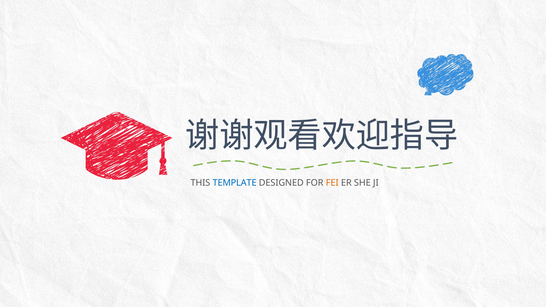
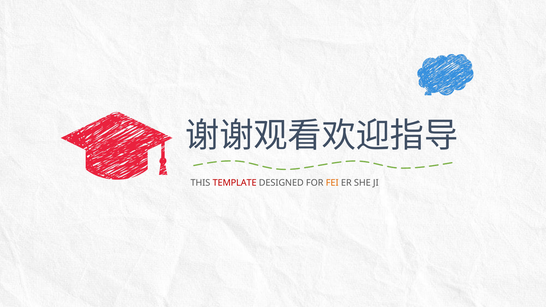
TEMPLATE colour: blue -> red (235, 183)
